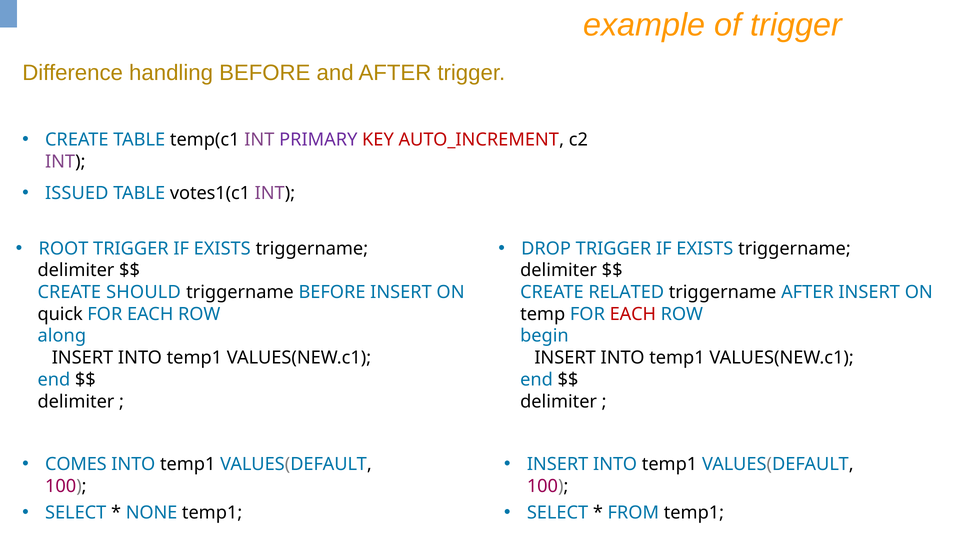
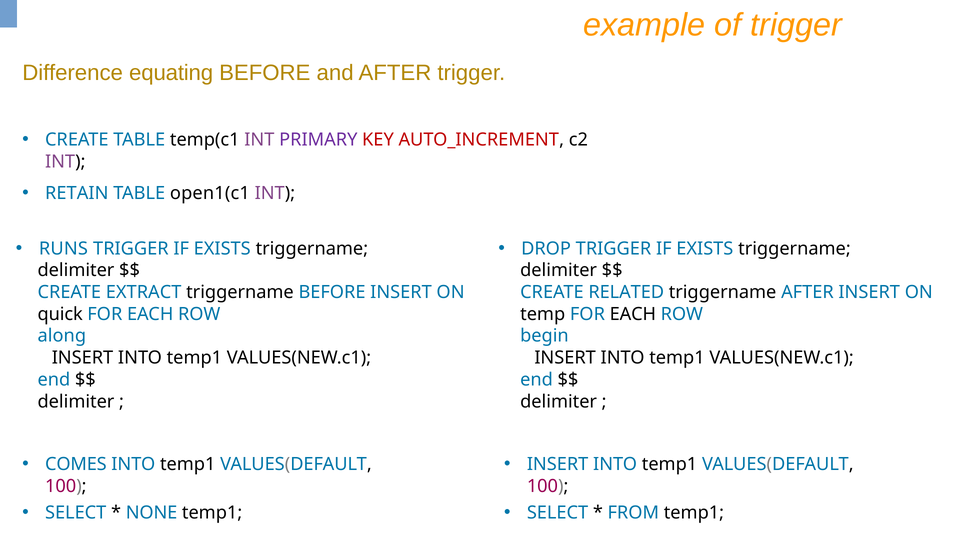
handling: handling -> equating (171, 73)
ISSUED: ISSUED -> RETAIN (77, 193)
votes1(c1: votes1(c1 -> open1(c1 (210, 193)
ROOT: ROOT -> RUNS (63, 249)
SHOULD: SHOULD -> EXTRACT (144, 292)
EACH colour: red -> black (633, 314)
